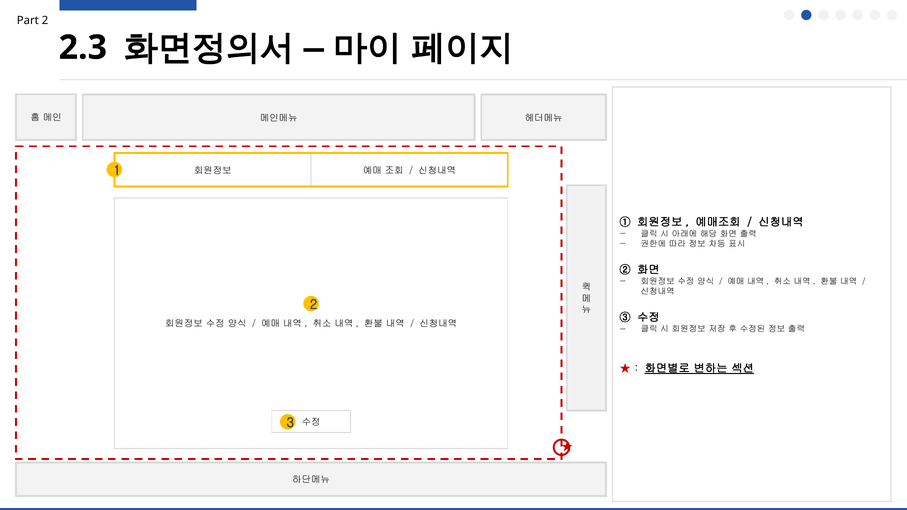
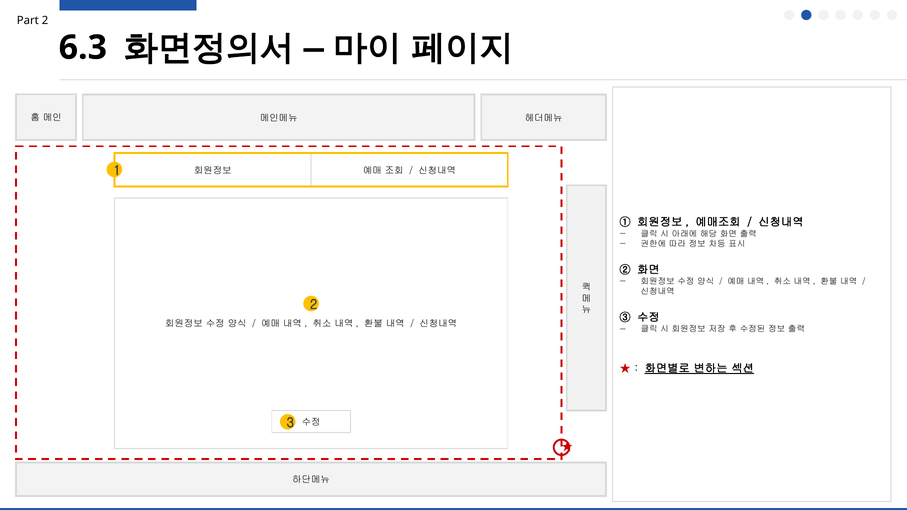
2.3: 2.3 -> 6.3 (83, 48)
